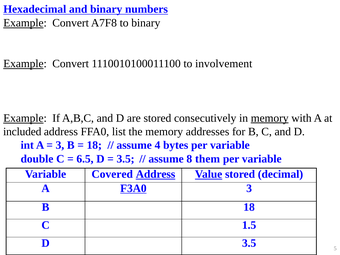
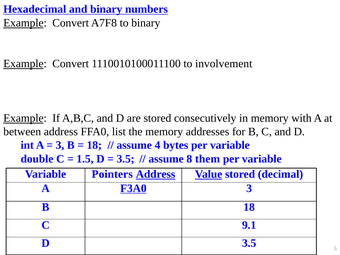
memory underline: present -> none (270, 118)
included: included -> between (22, 132)
6.5: 6.5 -> 1.5 (85, 159)
Covered: Covered -> Pointers (112, 174)
1.5: 1.5 -> 9.1 (249, 225)
